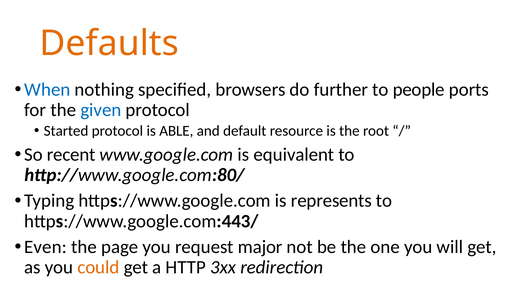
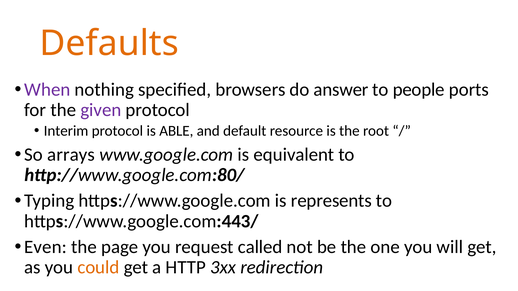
When colour: blue -> purple (47, 90)
further: further -> answer (341, 90)
given colour: blue -> purple (101, 110)
Started: Started -> Interim (66, 131)
recent: recent -> arrays (71, 155)
major: major -> called (260, 247)
